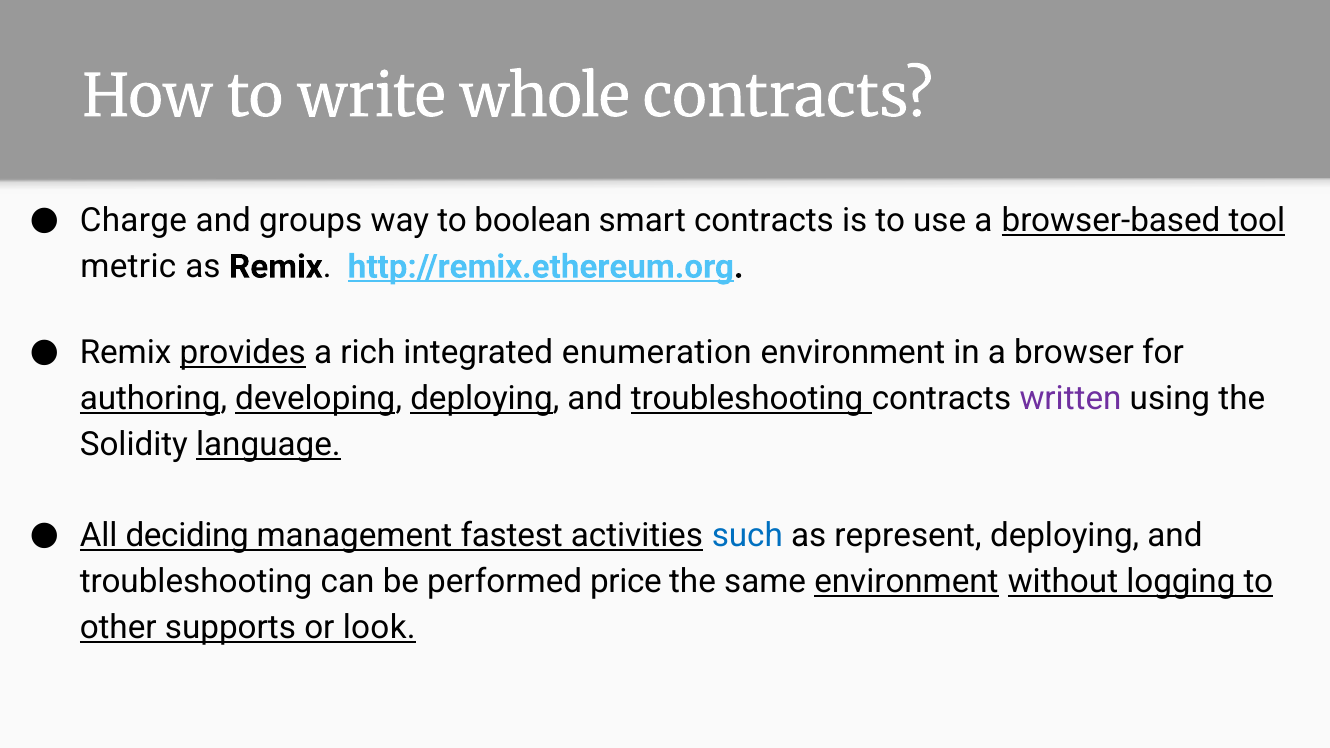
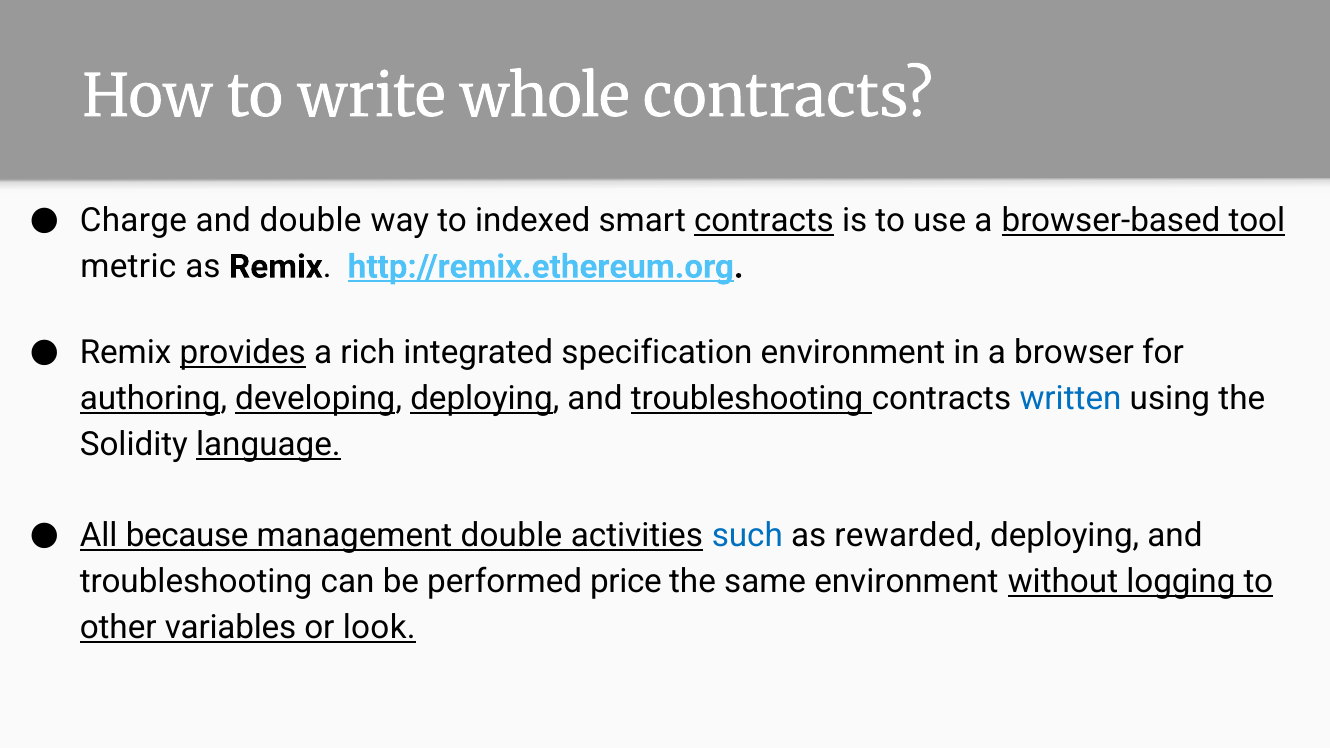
and groups: groups -> double (311, 221)
boolean: boolean -> indexed (533, 221)
contracts underline: none -> present (764, 221)
enumeration: enumeration -> specification (657, 353)
written colour: purple -> blue (1071, 398)
deciding: deciding -> because (187, 536)
management fastest: fastest -> double (511, 536)
represent: represent -> rewarded (908, 536)
environment underline: present -> none (906, 582)
supports: supports -> variables (231, 628)
